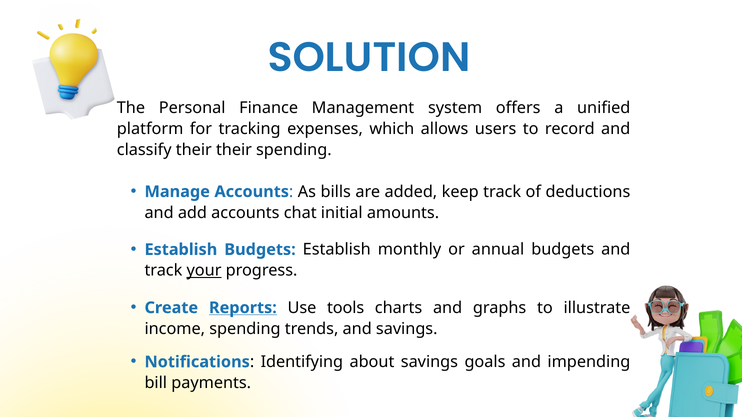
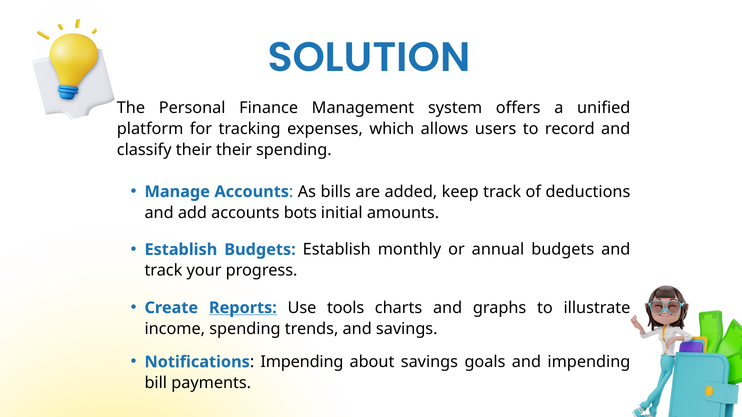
chat: chat -> bots (300, 213)
your underline: present -> none (204, 271)
Identifying: Identifying -> Impending (302, 362)
